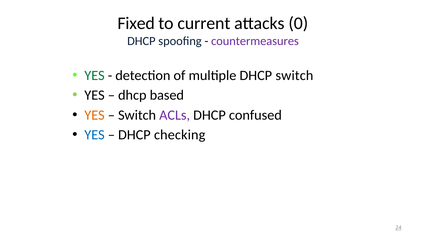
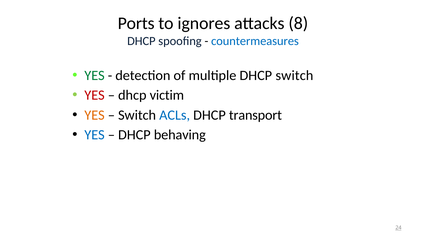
Fixed: Fixed -> Ports (136, 23)
current: current -> ignores (204, 23)
0: 0 -> 8 (298, 23)
countermeasures colour: purple -> blue (255, 41)
YES colour: black -> red (95, 96)
based: based -> victim (167, 96)
ACLs colour: purple -> blue (175, 115)
confused: confused -> transport (255, 115)
checking: checking -> behaving (180, 135)
